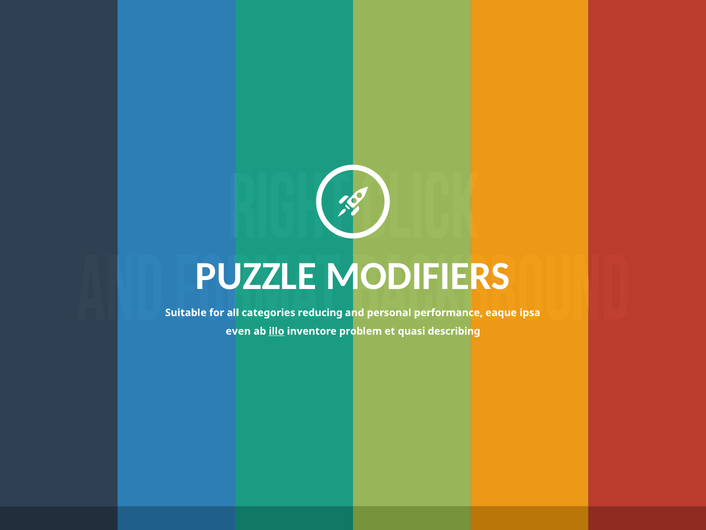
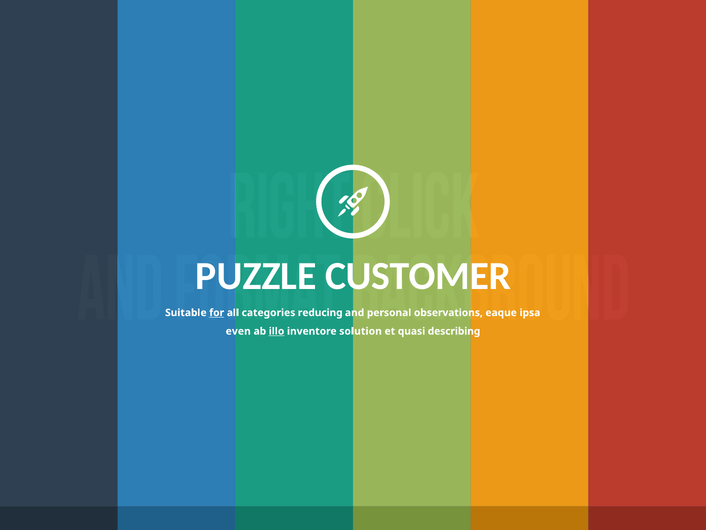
MODIFIERS: MODIFIERS -> CUSTOMER (418, 276)
for underline: none -> present (217, 312)
performance: performance -> observations (448, 312)
problem: problem -> solution (361, 331)
